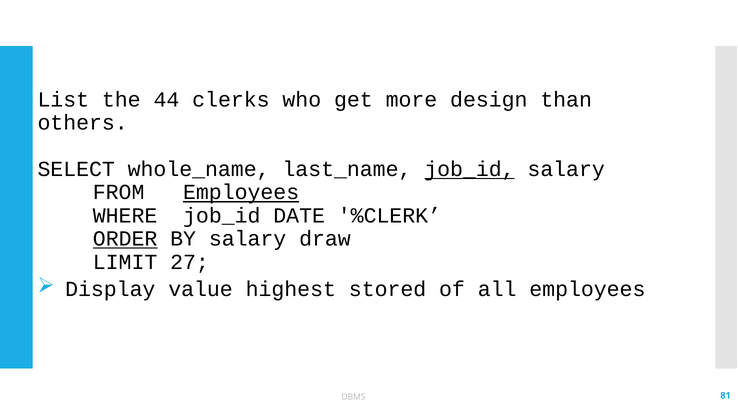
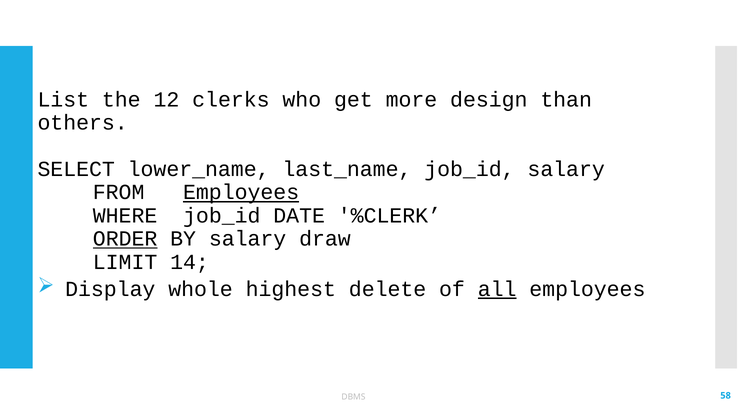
44: 44 -> 12 (166, 100)
whole_name: whole_name -> lower_name (199, 169)
job_id underline: present -> none (469, 169)
27: 27 -> 14 (190, 262)
value: value -> whole (201, 289)
stored: stored -> delete (388, 289)
all underline: none -> present (497, 289)
81: 81 -> 58 (726, 396)
